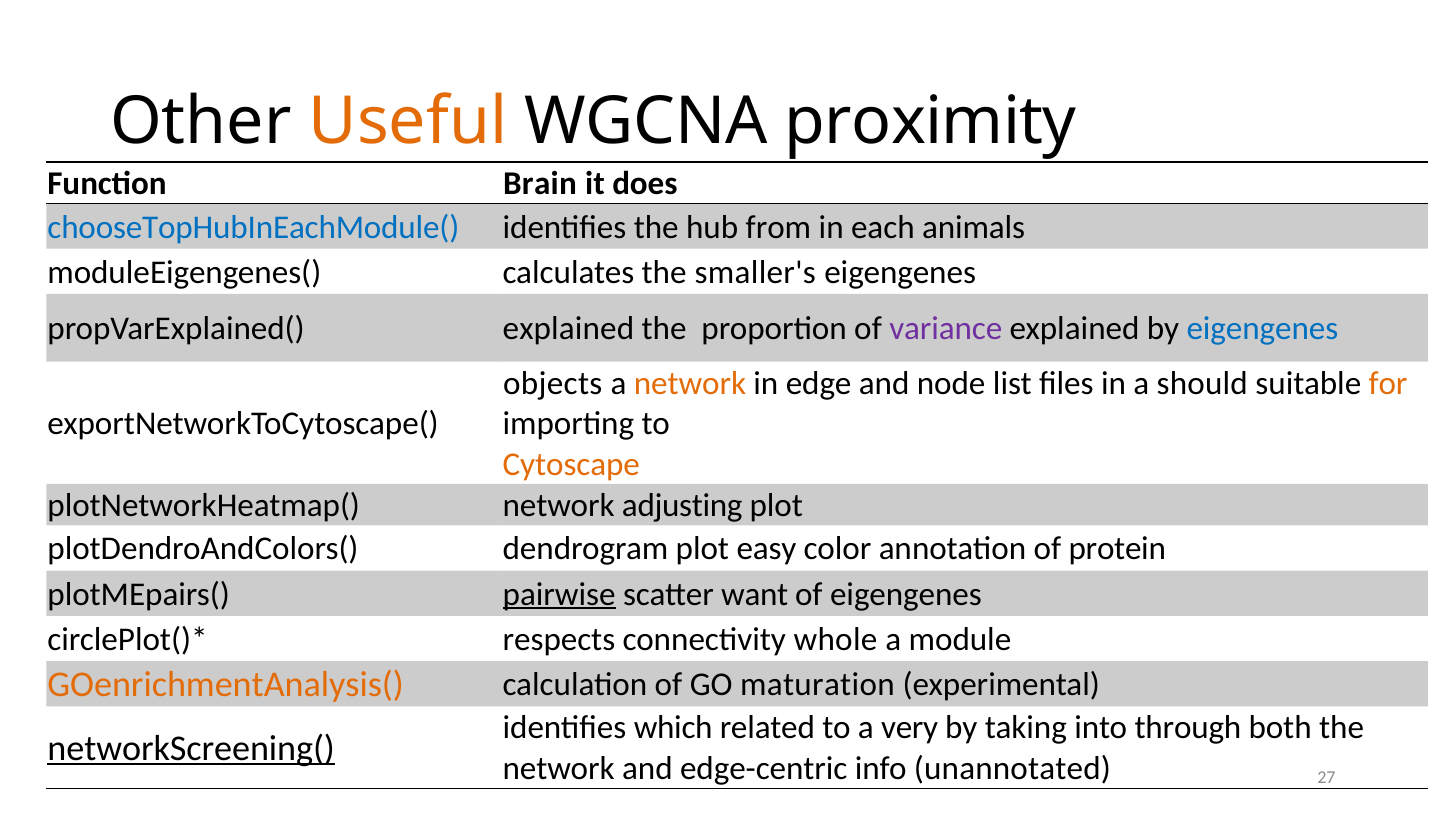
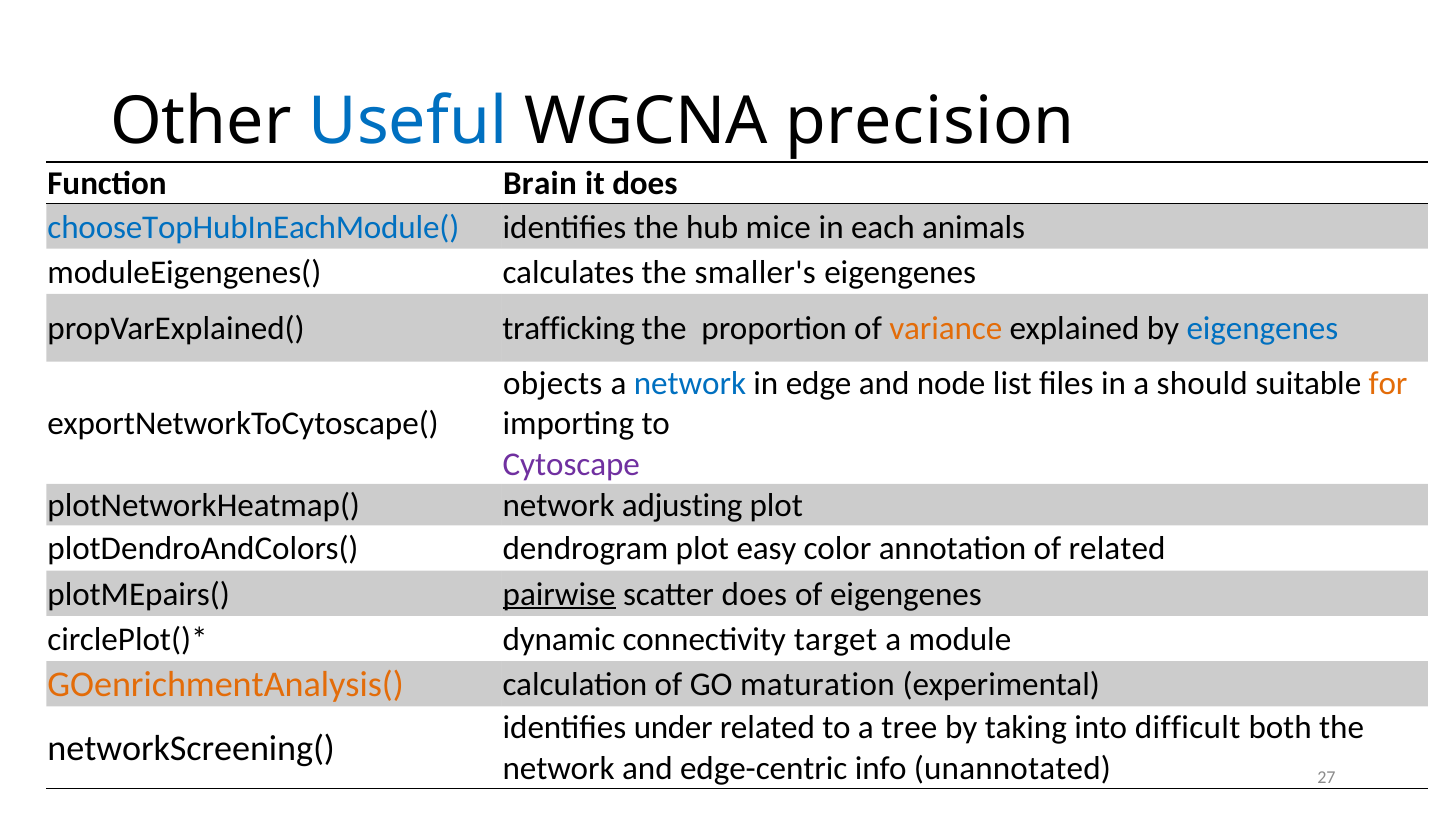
Useful colour: orange -> blue (408, 121)
proximity: proximity -> precision (930, 121)
from: from -> mice (778, 227)
propVarExplained( explained: explained -> trafficking (569, 329)
variance colour: purple -> orange (946, 329)
network colour: orange -> blue (690, 383)
Cytoscape colour: orange -> purple (571, 464)
of protein: protein -> related (1117, 549)
scatter want: want -> does (754, 594)
respects: respects -> dynamic (559, 639)
whole: whole -> target (835, 639)
which: which -> under (673, 727)
very: very -> tree (909, 727)
through: through -> difficult (1188, 727)
networkScreening( underline: present -> none (191, 748)
